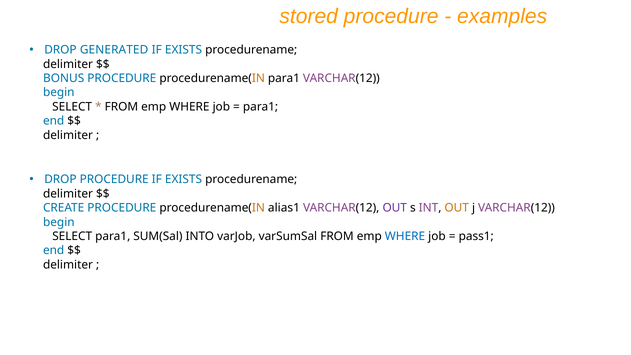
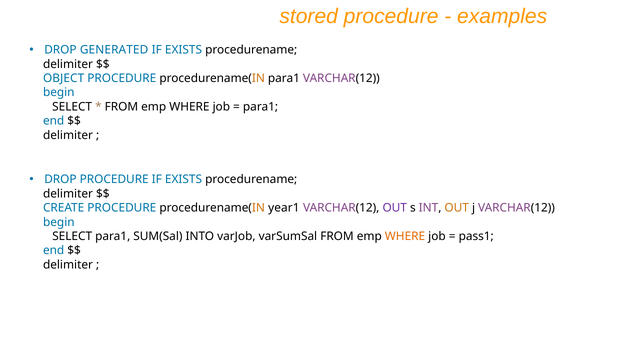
BONUS: BONUS -> OBJECT (64, 78)
alias1: alias1 -> year1 (284, 208)
WHERE colour: blue -> orange (405, 236)
